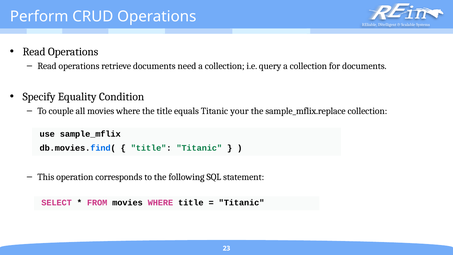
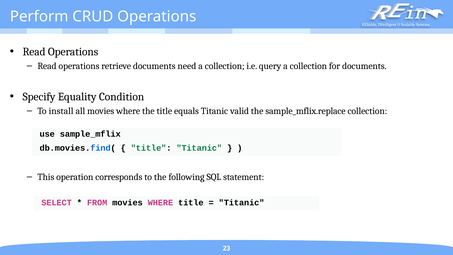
couple: couple -> install (61, 111)
your: your -> valid (240, 111)
